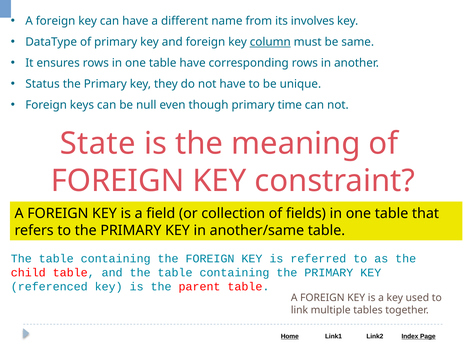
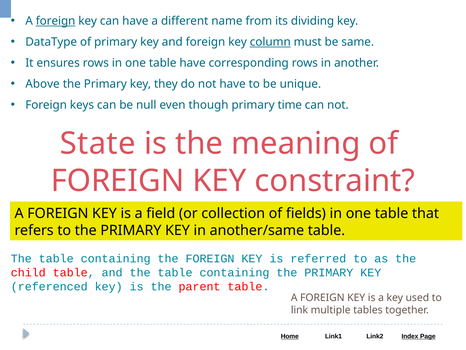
foreign underline: none -> present (56, 21)
involves: involves -> dividing (313, 21)
Status: Status -> Above (43, 84)
